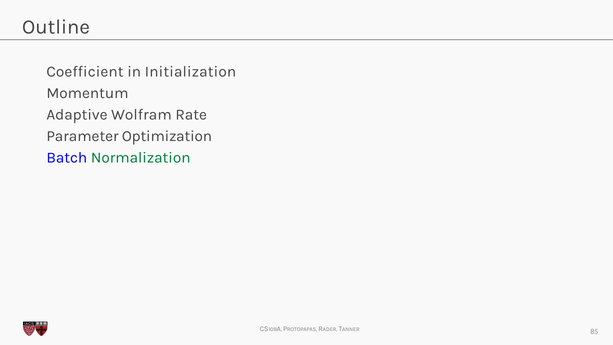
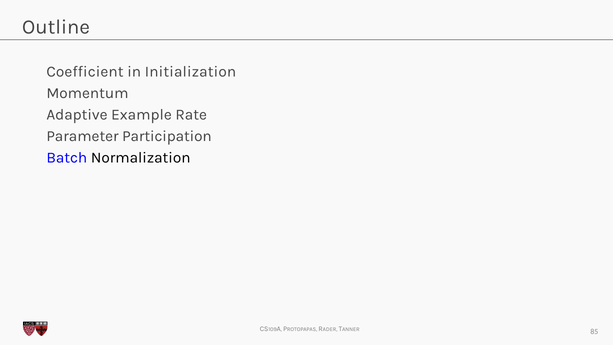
Wolfram: Wolfram -> Example (141, 115)
Optimization: Optimization -> Participation (167, 136)
Normalization colour: green -> black (141, 158)
